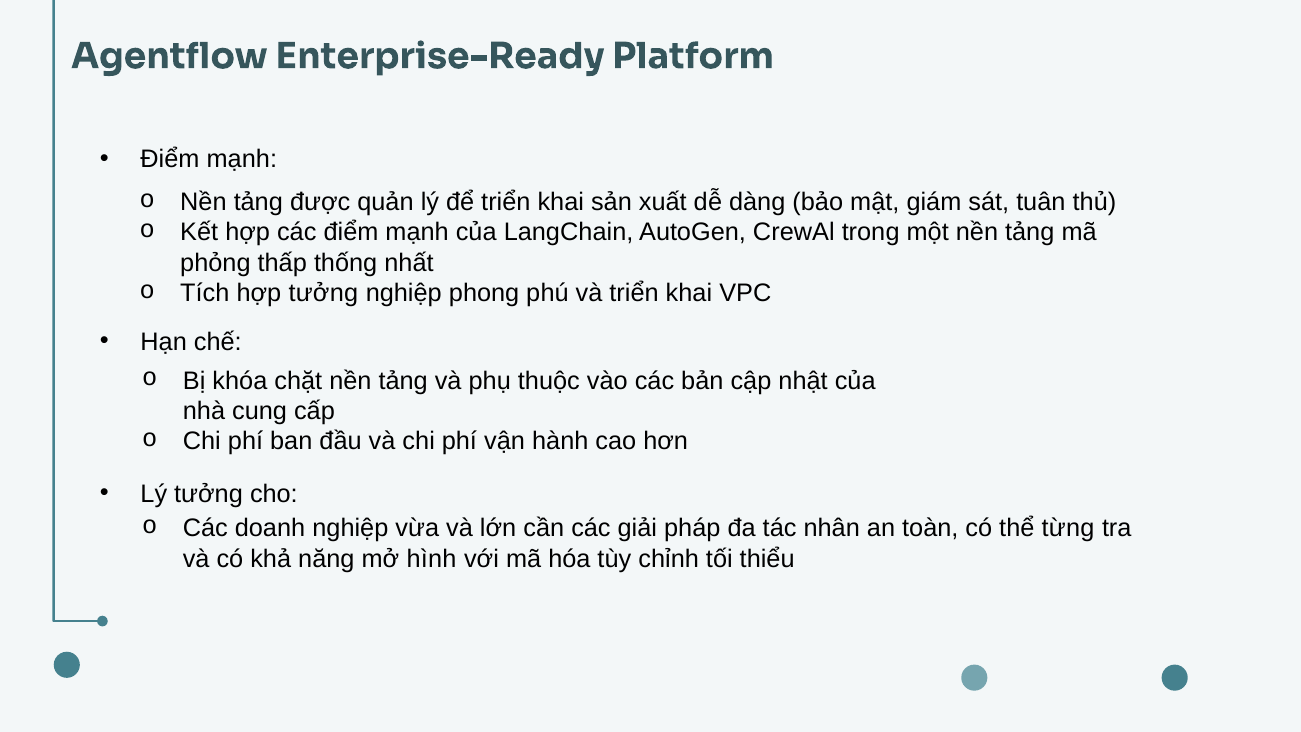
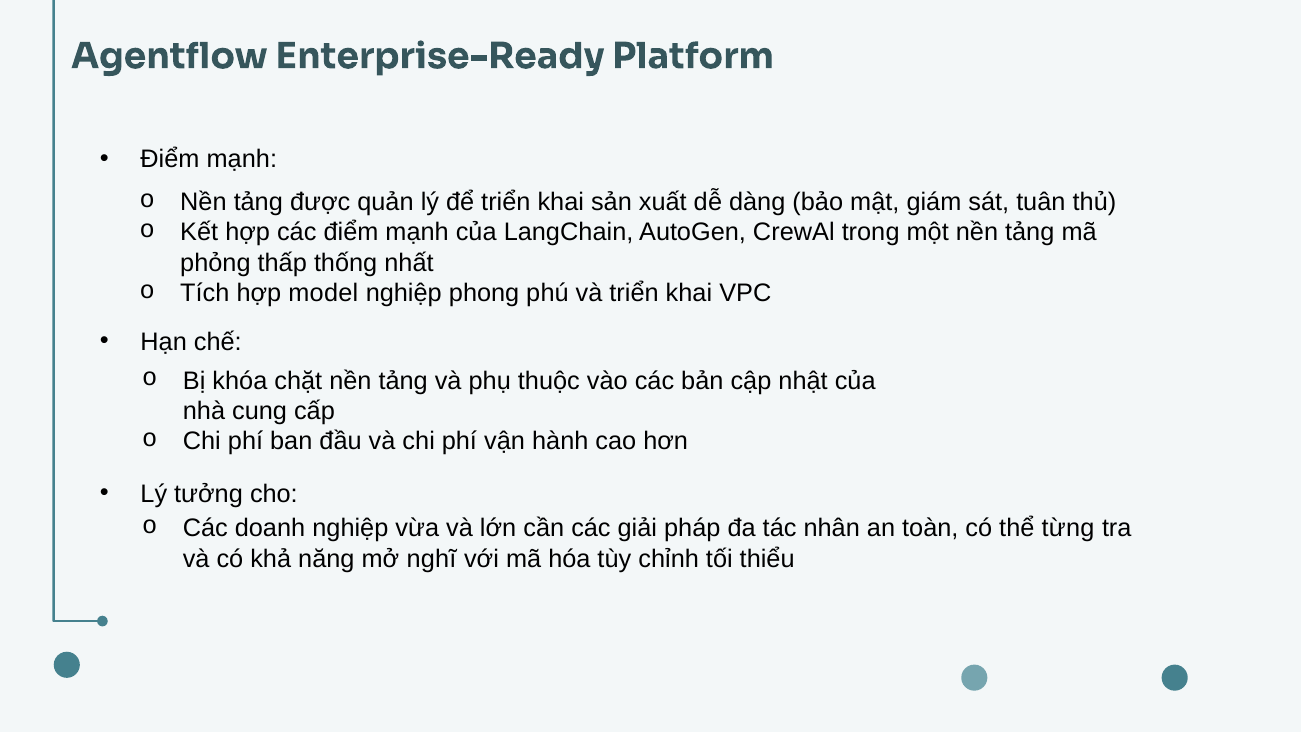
hợp tưởng: tưởng -> model (323, 293)
hình: hình -> nghĩ (432, 559)
